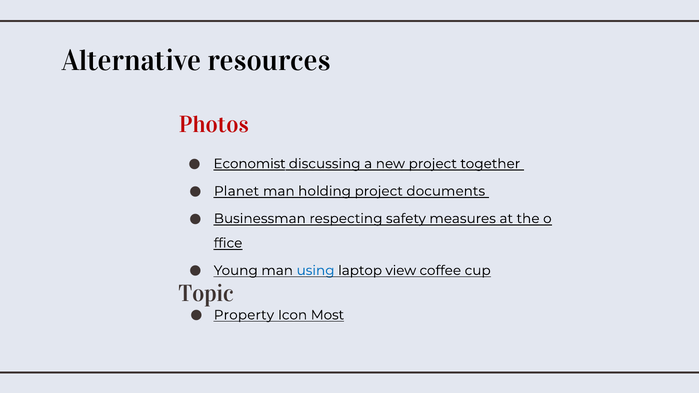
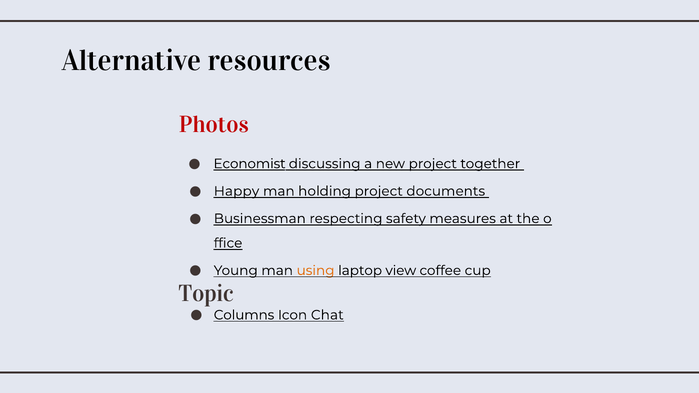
Planet: Planet -> Happy (237, 191)
using colour: blue -> orange (316, 271)
Property: Property -> Columns (244, 315)
Most: Most -> Chat (327, 315)
